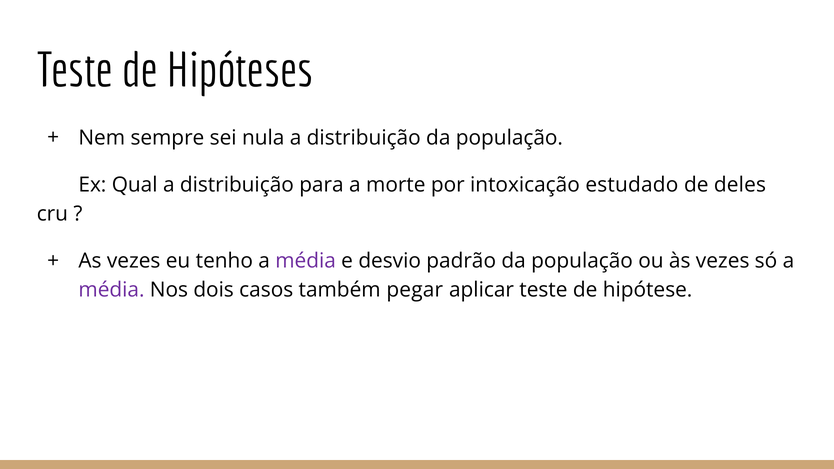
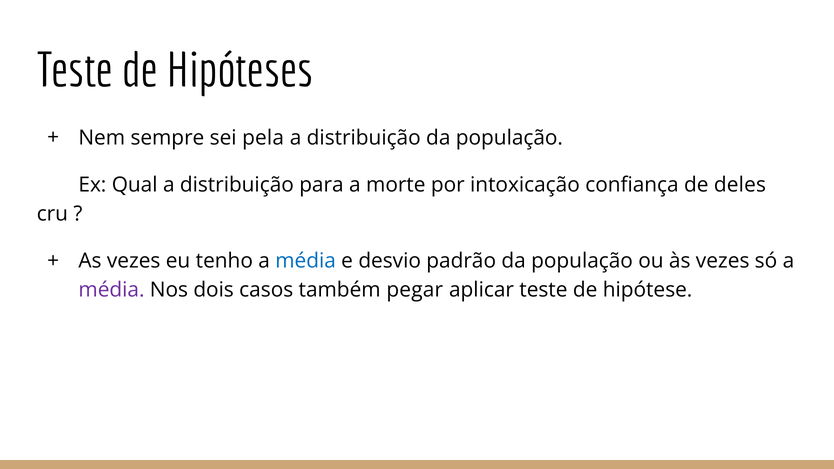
nula: nula -> pela (263, 138)
estudado: estudado -> confiança (632, 185)
média colour: purple -> blue (306, 261)
